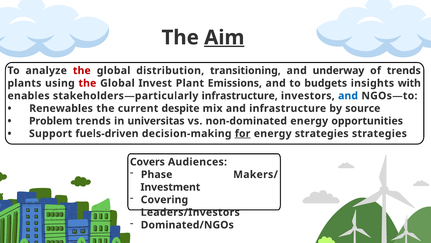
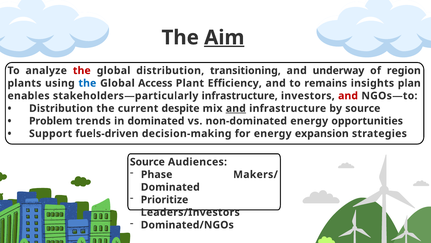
of trends: trends -> region (404, 70)
the colour: red -> blue (87, 83)
Invest: Invest -> Access (155, 83)
Emissions: Emissions -> Efficiency (235, 83)
budgets: budgets -> remains (326, 83)
with: with -> plan (409, 83)
and colour: blue -> red (348, 96)
Renewables: Renewables -> Distribution (61, 108)
and underline: none -> present (236, 108)
in universitas: universitas -> dominated (156, 121)
for underline: present -> none (243, 133)
energy strategies: strategies -> expansion (322, 133)
Covers: Covers -> Source (147, 162)
Investment: Investment -> Dominated (170, 187)
Covering: Covering -> Prioritize (164, 199)
